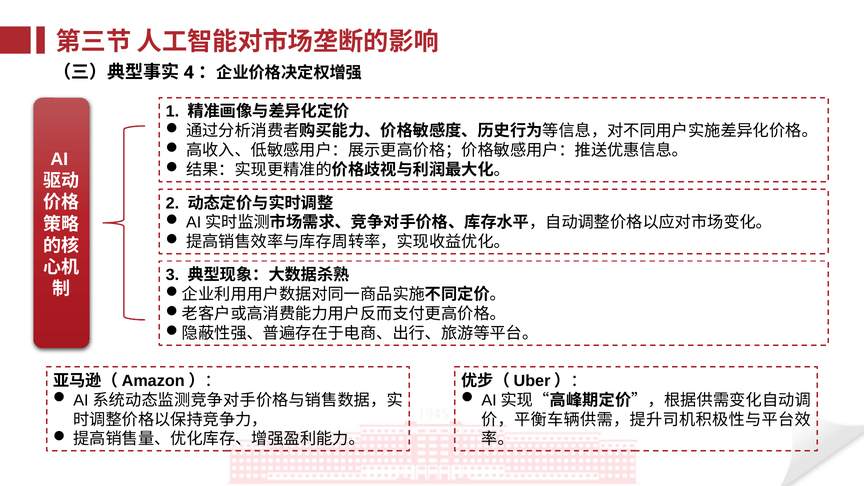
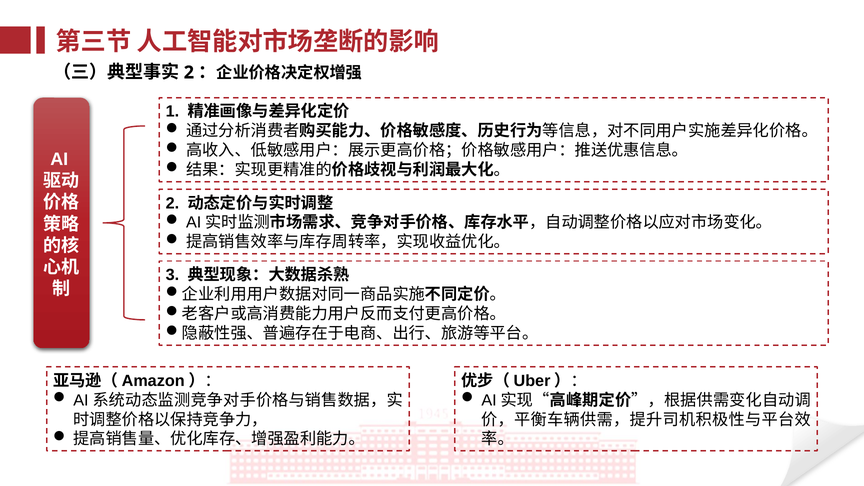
4: 4 -> 2 (189, 72)
